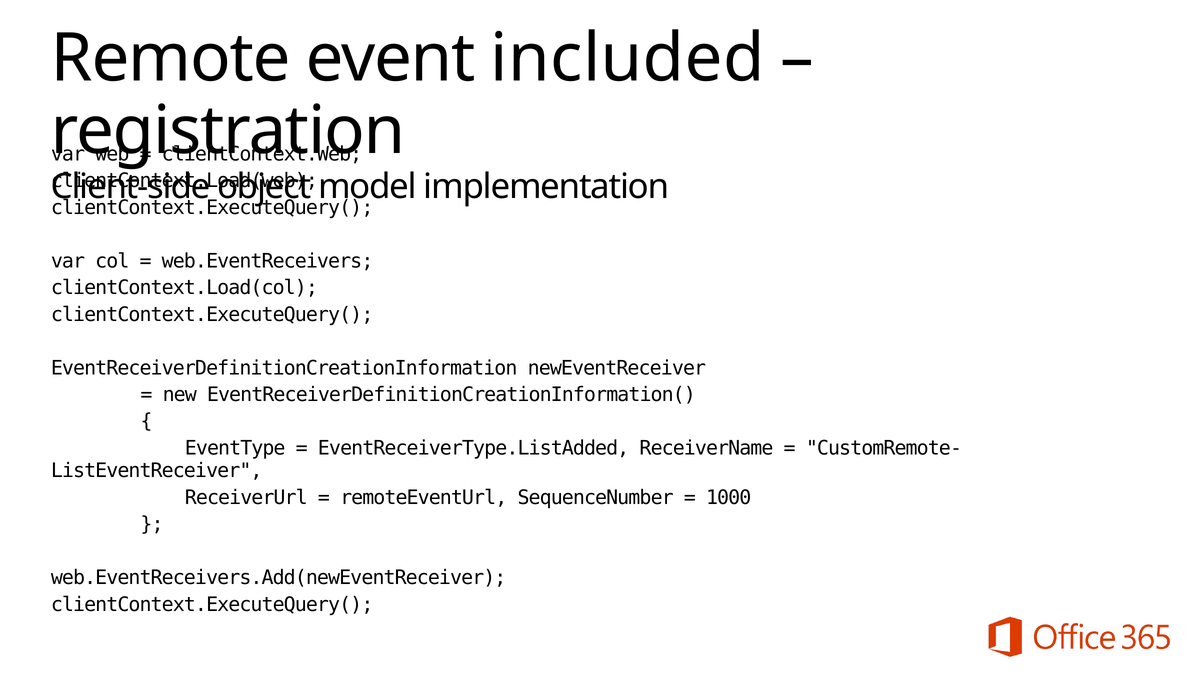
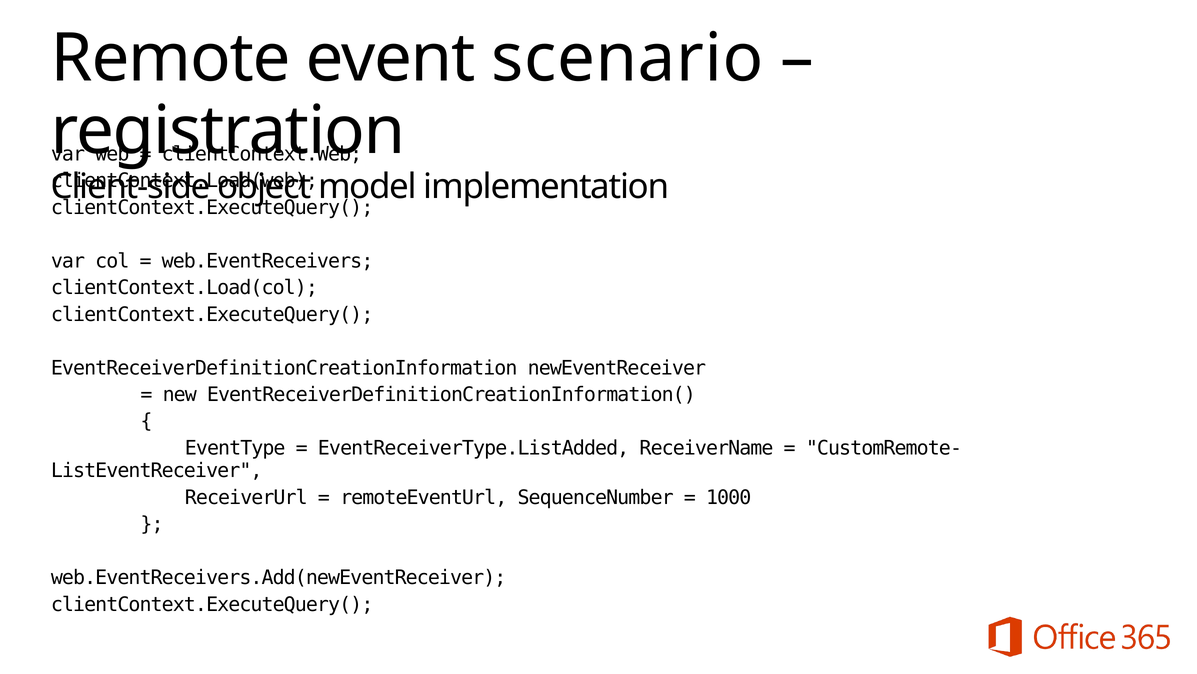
included: included -> scenario (627, 58)
